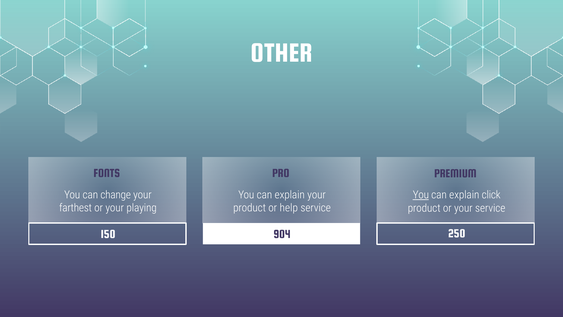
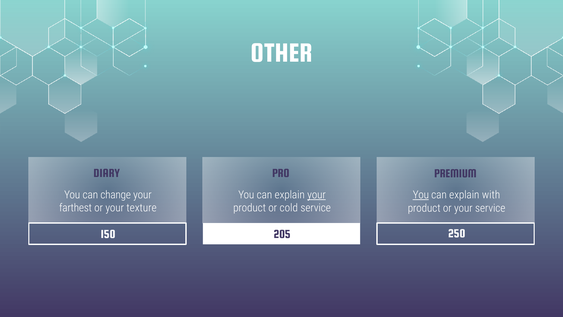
FONTS: FONTS -> DIARY (107, 173)
your underline: none -> present (317, 195)
click: click -> with (491, 195)
playing: playing -> texture (142, 208)
help: help -> cold (289, 208)
904: 904 -> 205 (282, 234)
